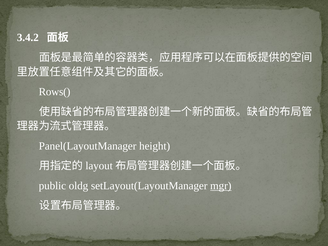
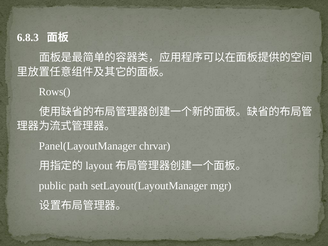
3.4.2: 3.4.2 -> 6.8.3 (28, 38)
height: height -> chrvar (155, 146)
oldg: oldg -> path (78, 186)
mgr underline: present -> none (221, 186)
